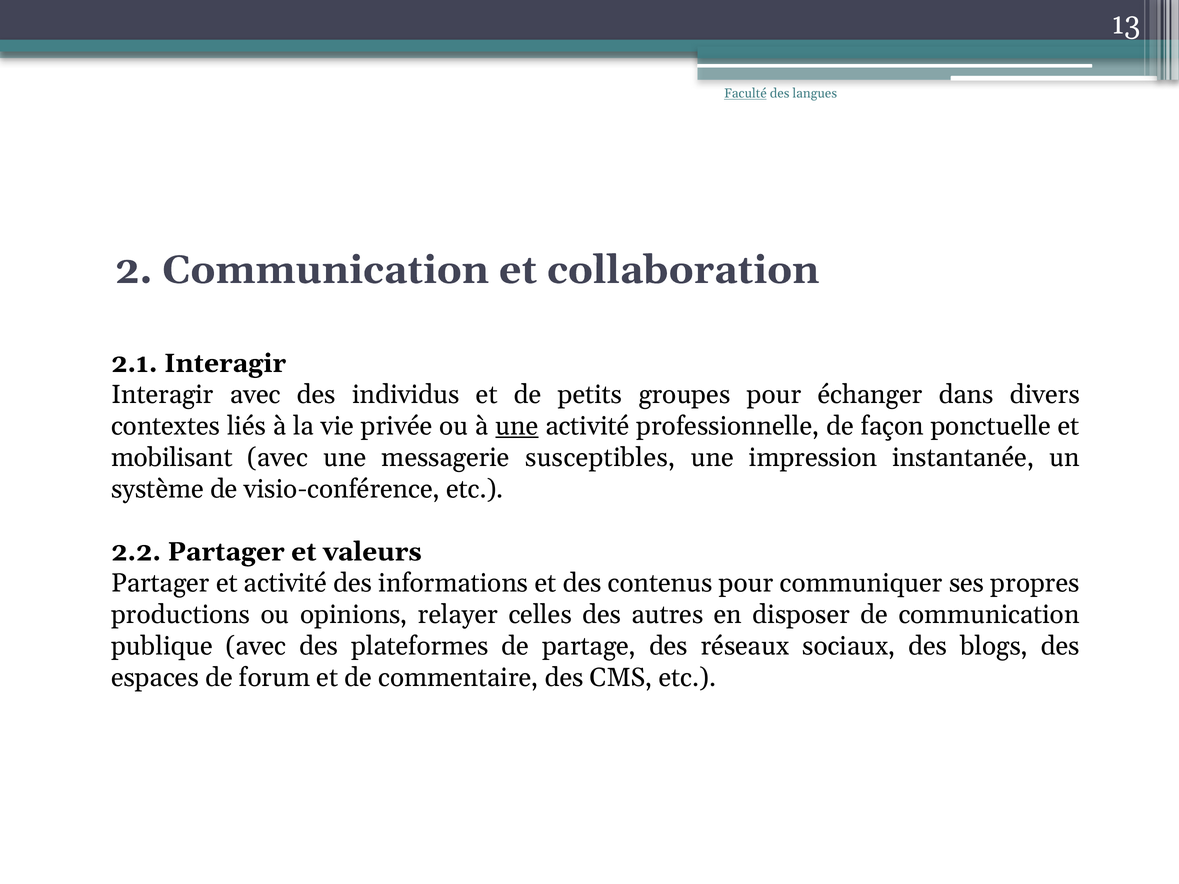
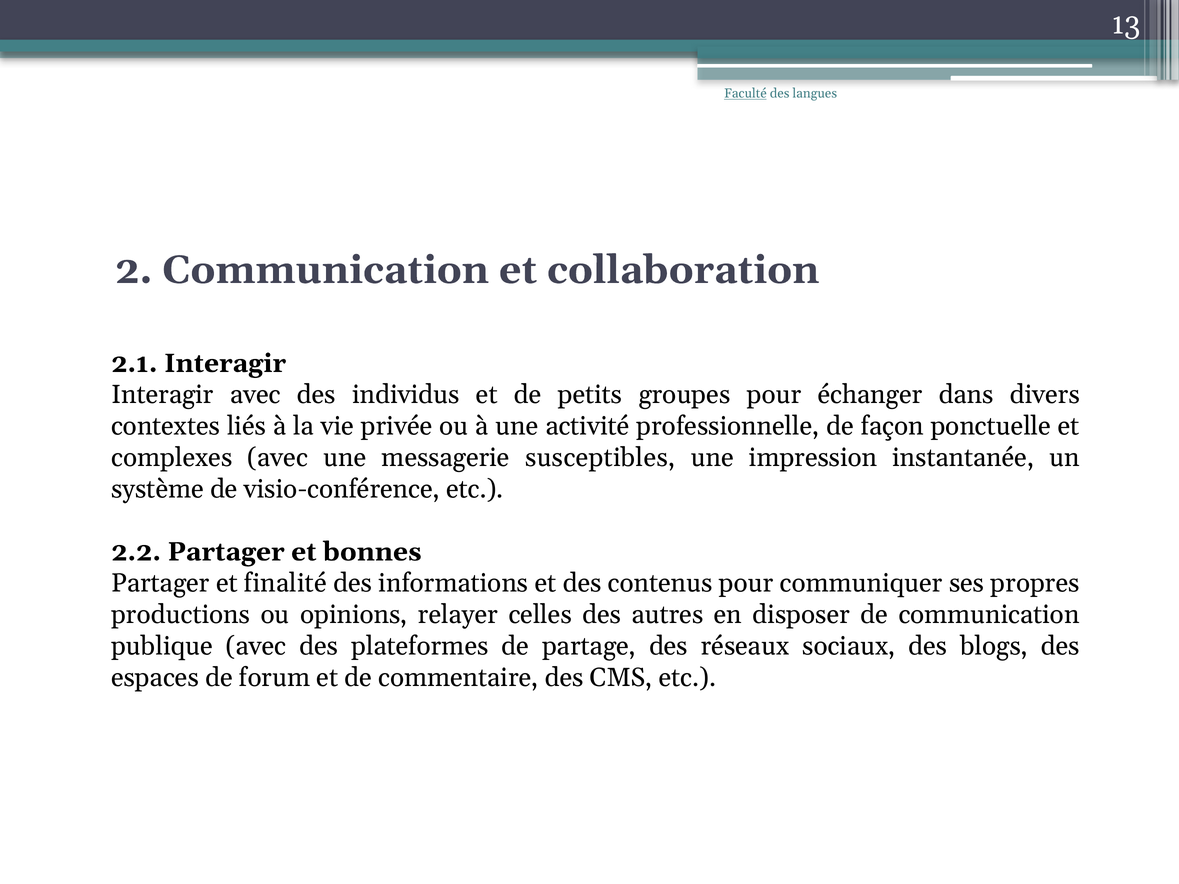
une underline: present -> none (517, 426)
mobilisant: mobilisant -> complexes (172, 458)
valeurs: valeurs -> bonnes (372, 552)
et activité: activité -> finalité (285, 583)
